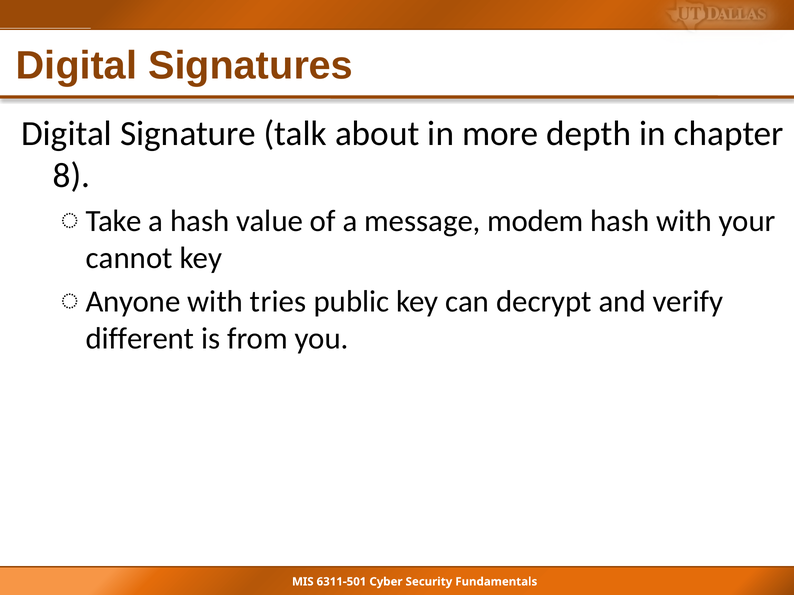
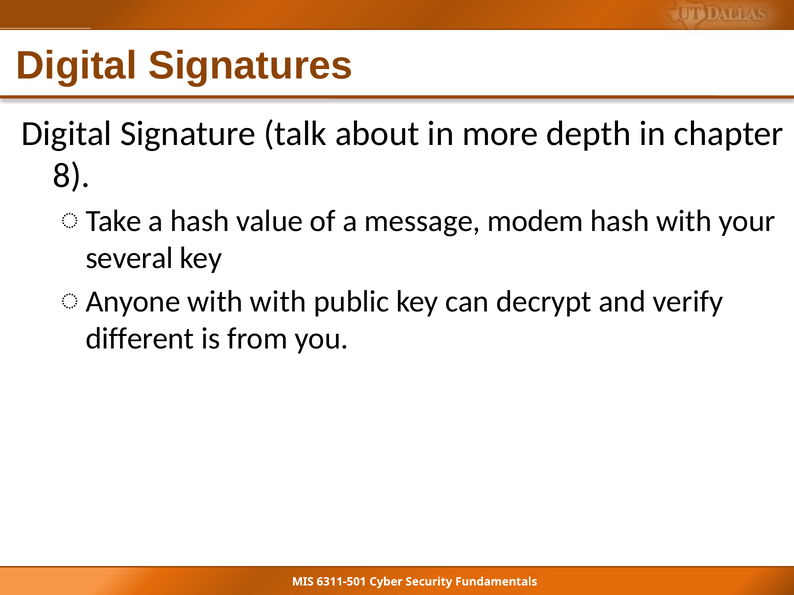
cannot: cannot -> several (129, 259)
with tries: tries -> with (278, 302)
